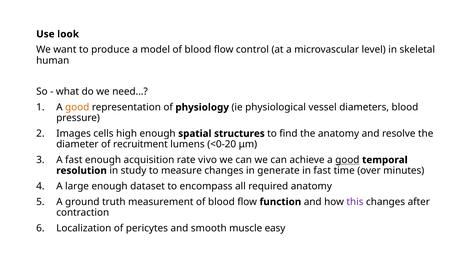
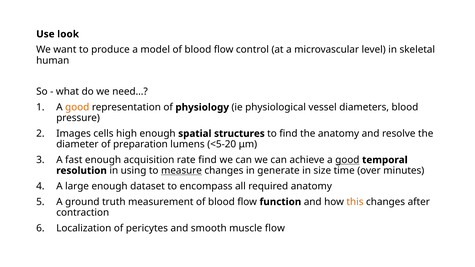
recruitment: recruitment -> preparation (140, 144)
<0-20: <0-20 -> <5-20 (222, 144)
rate vivo: vivo -> find (208, 160)
study: study -> using (134, 171)
measure underline: none -> present (182, 171)
in fast: fast -> size (322, 171)
this colour: purple -> orange (355, 202)
muscle easy: easy -> flow (275, 228)
